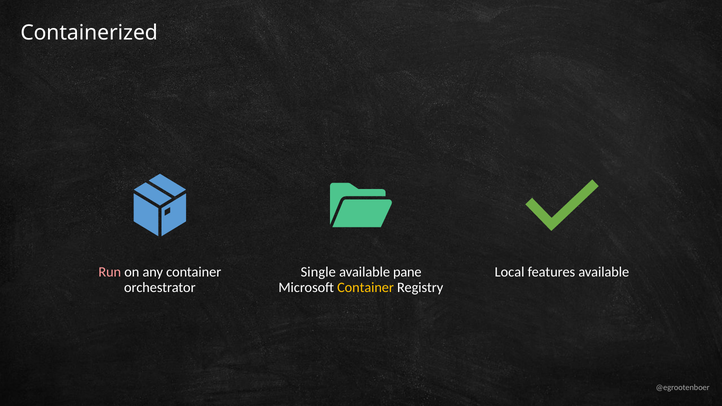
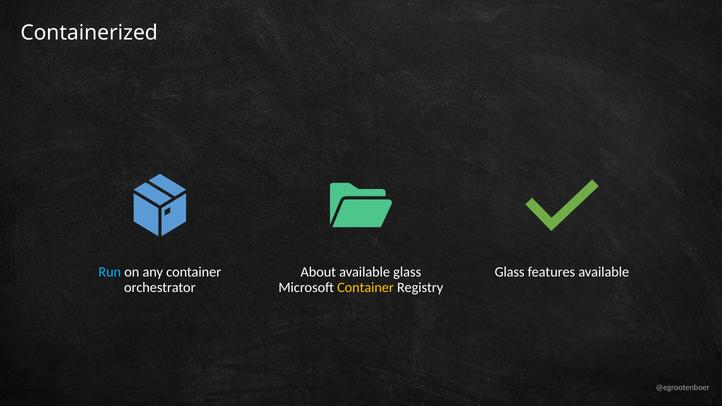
Run colour: pink -> light blue (110, 272)
Single: Single -> About (318, 272)
available pane: pane -> glass (407, 272)
Local: Local -> Glass (510, 272)
